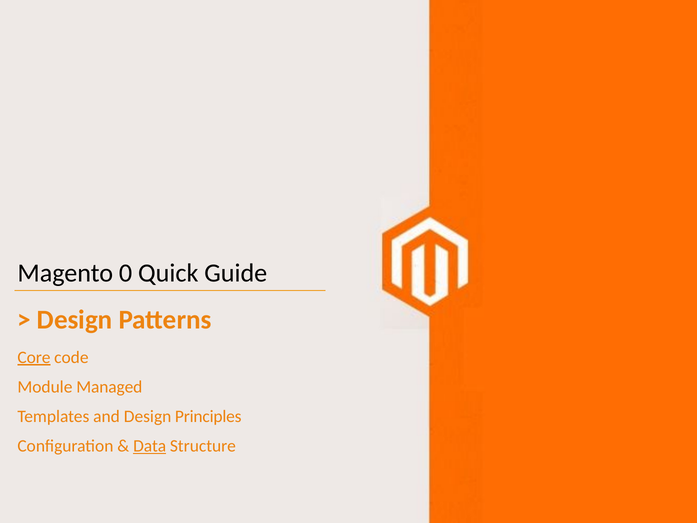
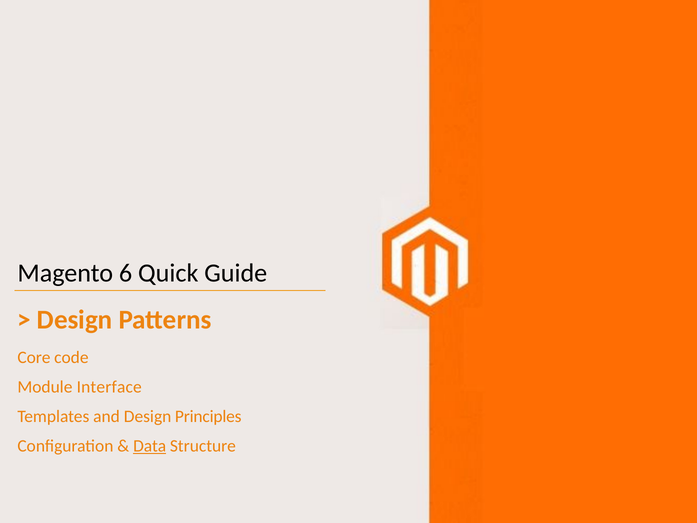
0: 0 -> 6 (126, 273)
Core underline: present -> none (34, 357)
Managed: Managed -> Interface (109, 387)
